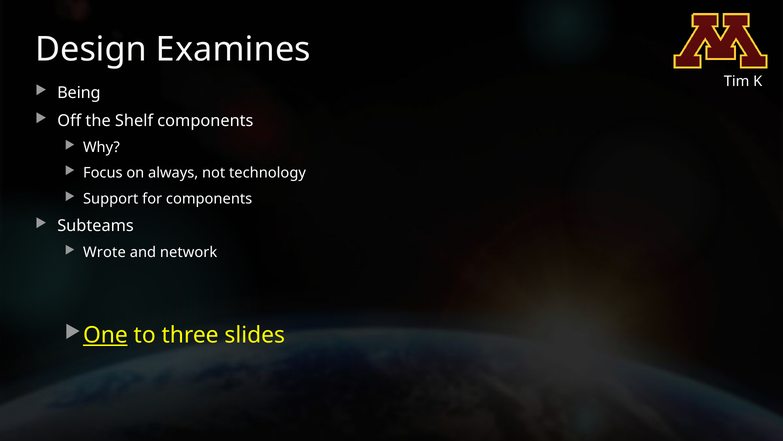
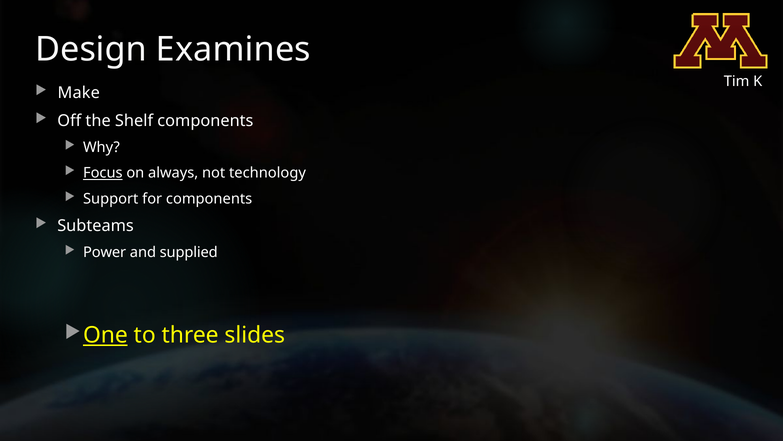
Being: Being -> Make (79, 93)
Focus underline: none -> present (103, 173)
Wrote: Wrote -> Power (105, 252)
network: network -> supplied (189, 252)
